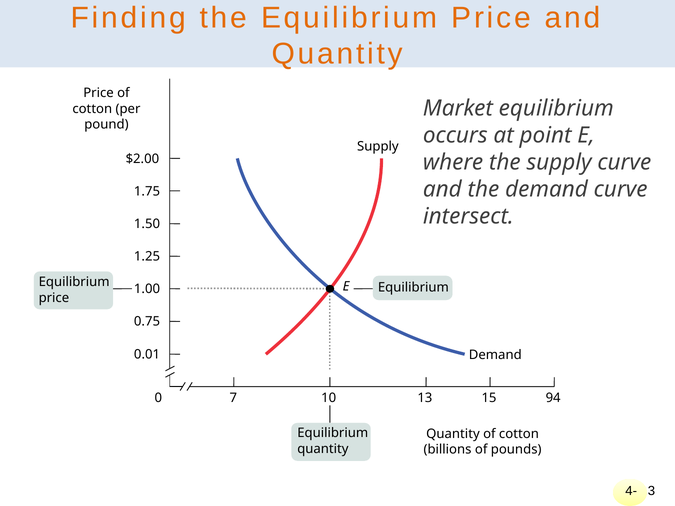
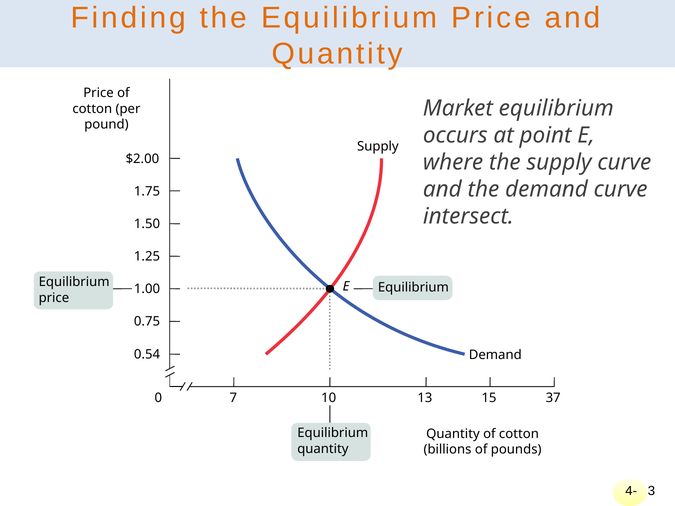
0.01: 0.01 -> 0.54 (147, 355)
94: 94 -> 37 (553, 398)
